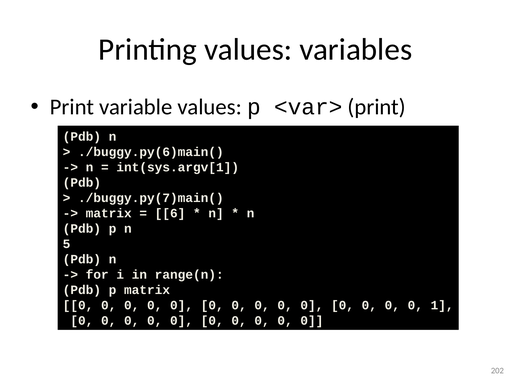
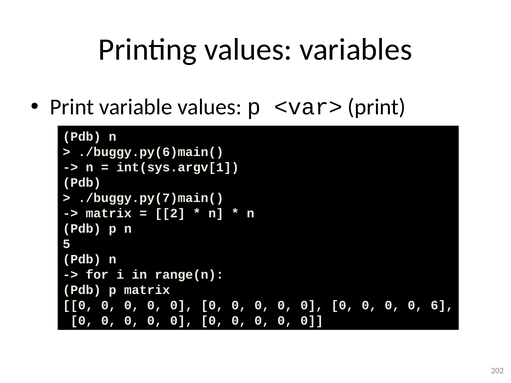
6: 6 -> 2 (170, 213)
1: 1 -> 6 (442, 305)
